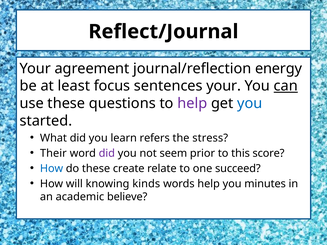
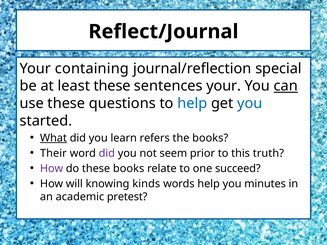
agreement: agreement -> containing (92, 69)
energy: energy -> special (278, 69)
least focus: focus -> these (112, 86)
help colour: purple -> blue (192, 103)
What underline: none -> present (53, 138)
the stress: stress -> books (210, 138)
score: score -> truth (268, 153)
How colour: blue -> purple (52, 169)
these create: create -> books (129, 169)
believe: believe -> pretest (127, 197)
